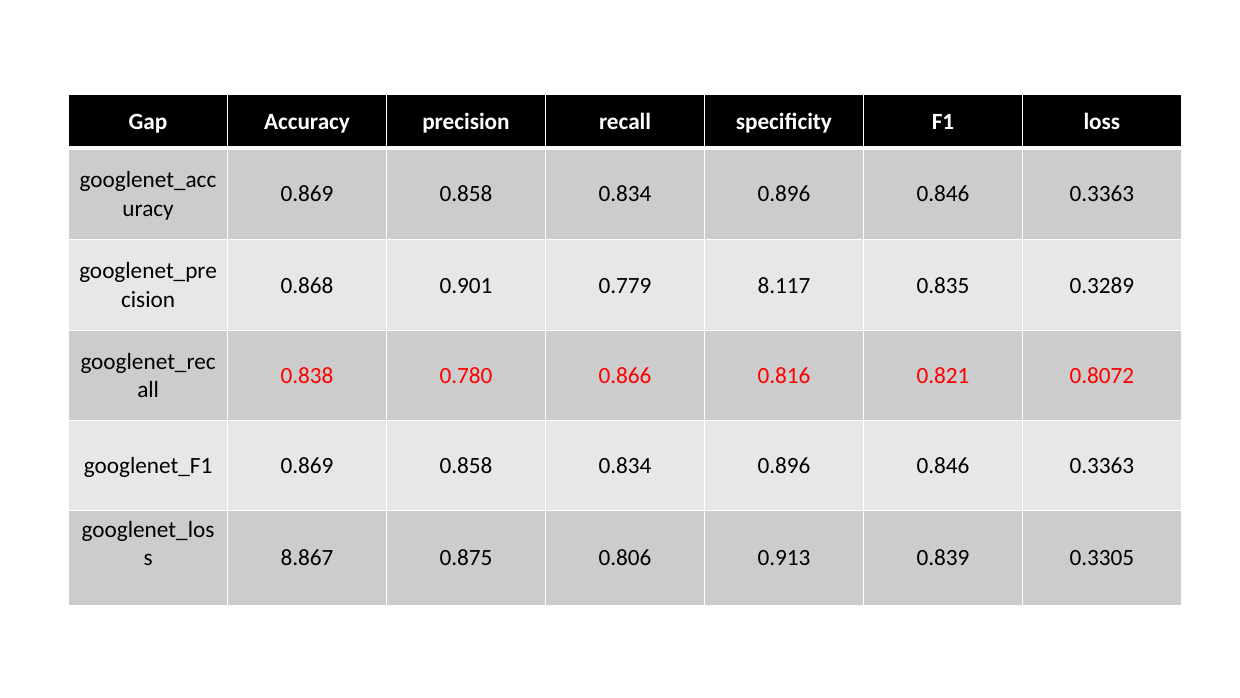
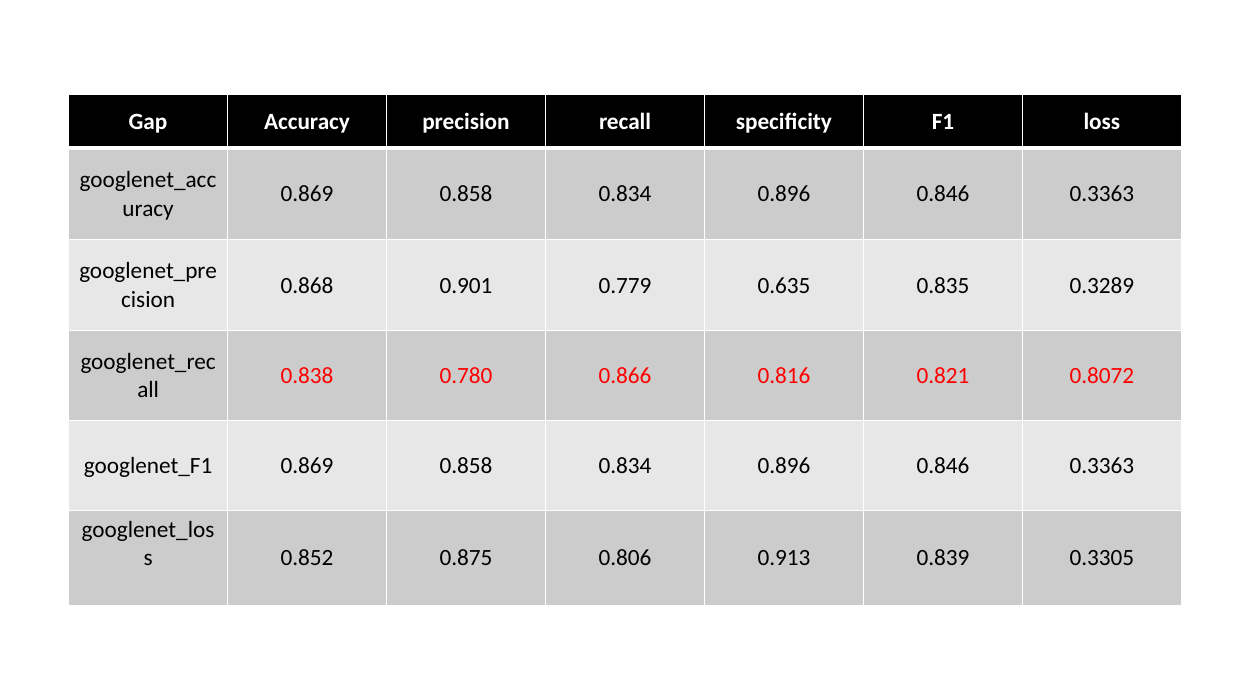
8.117: 8.117 -> 0.635 (784, 285)
8.867: 8.867 -> 0.852 (307, 558)
